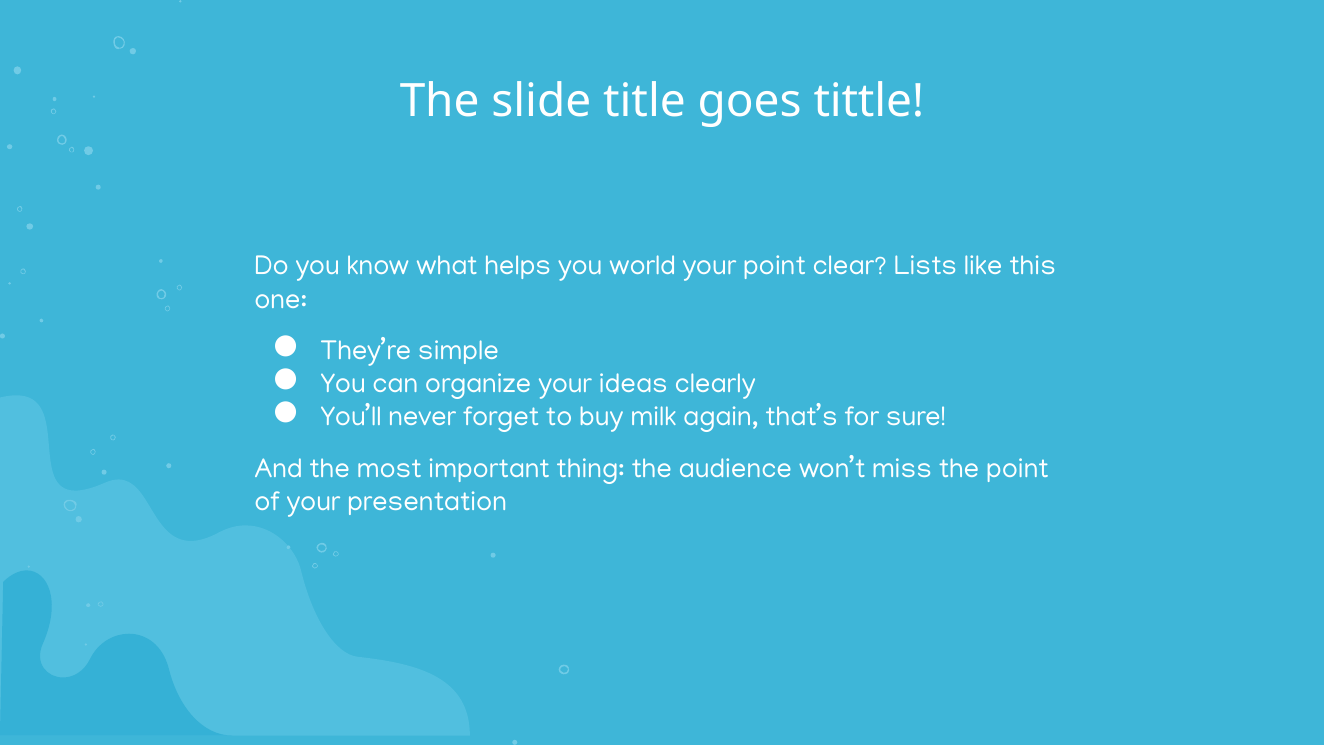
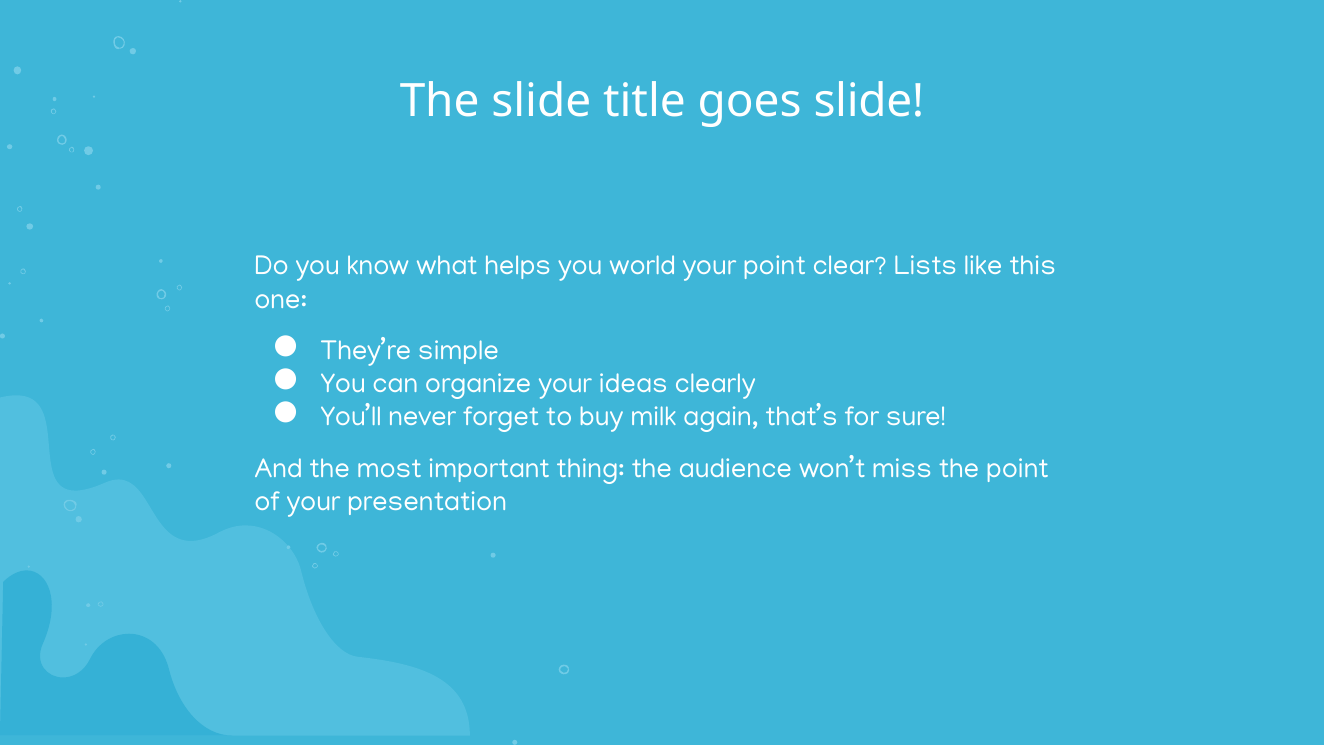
goes tittle: tittle -> slide (869, 102)
